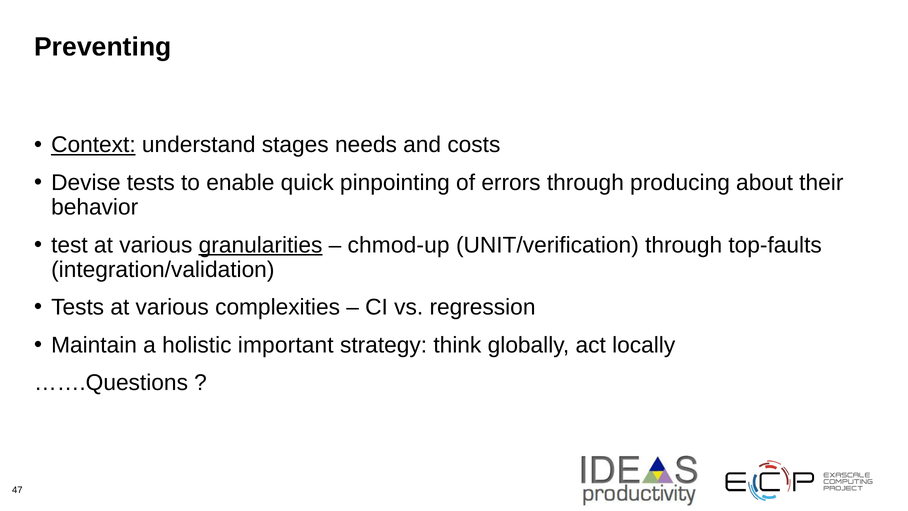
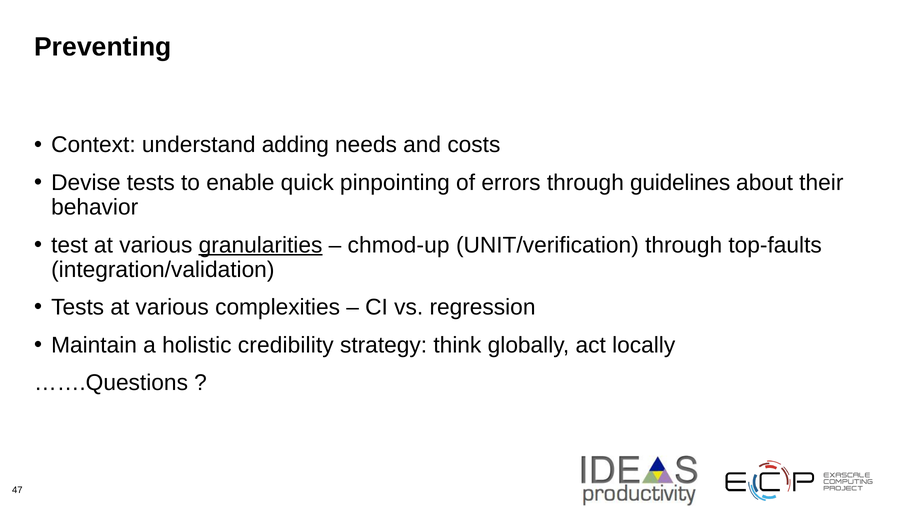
Context underline: present -> none (93, 145)
stages: stages -> adding (295, 145)
producing: producing -> guidelines (680, 183)
important: important -> credibility (286, 345)
